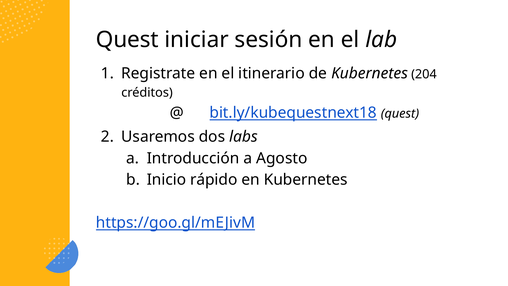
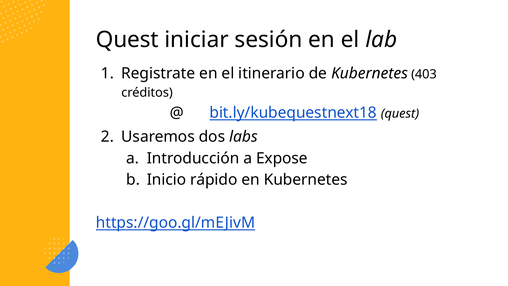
204: 204 -> 403 (424, 74)
Agosto: Agosto -> Expose (282, 158)
